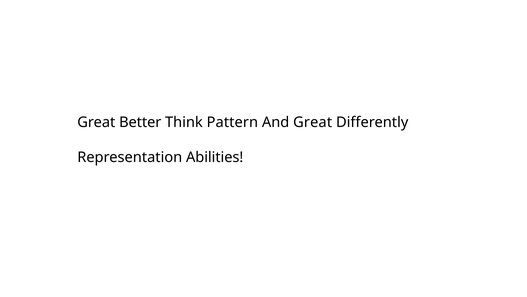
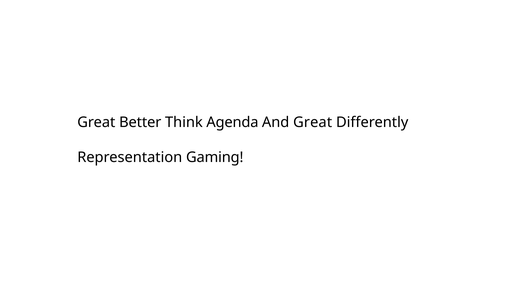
Pattern: Pattern -> Agenda (232, 122)
Abilities: Abilities -> Gaming (215, 157)
